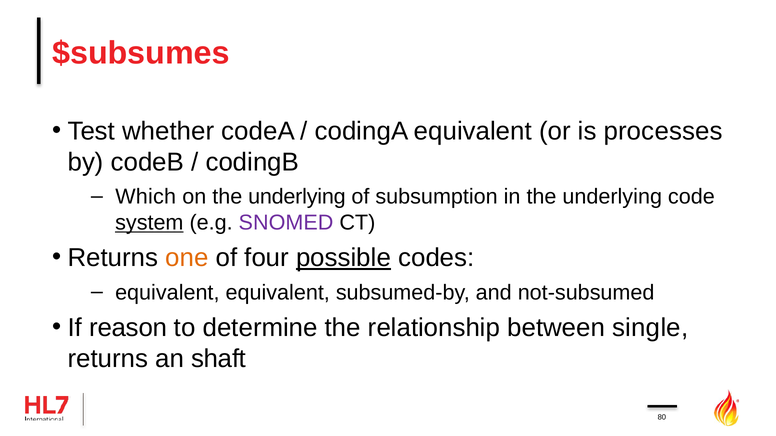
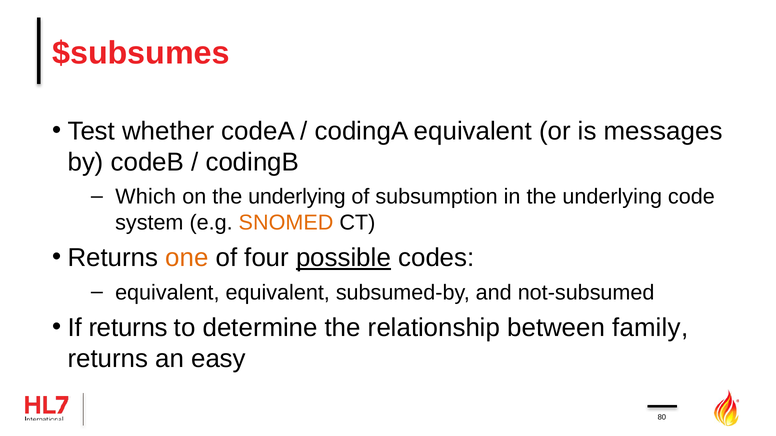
processes: processes -> messages (663, 131)
system underline: present -> none (149, 223)
SNOMED colour: purple -> orange (286, 223)
If reason: reason -> returns (128, 328)
single: single -> family (650, 328)
shaft: shaft -> easy (219, 359)
